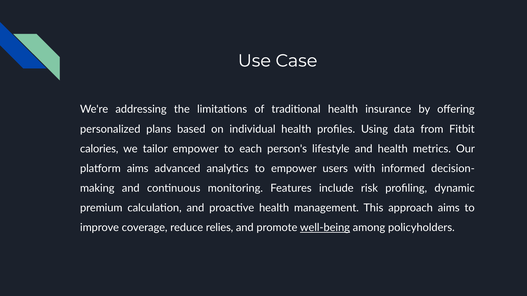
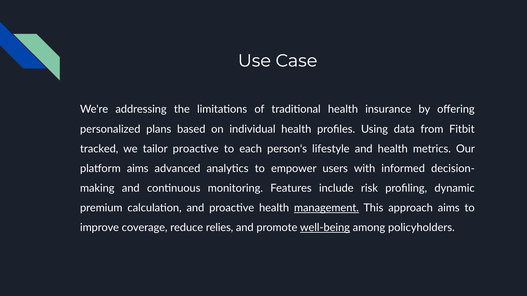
calories: calories -> tracked (99, 149)
tailor empower: empower -> proactive (196, 149)
management underline: none -> present (326, 208)
